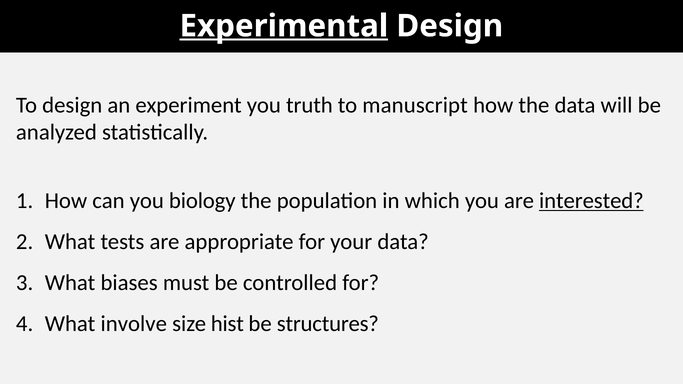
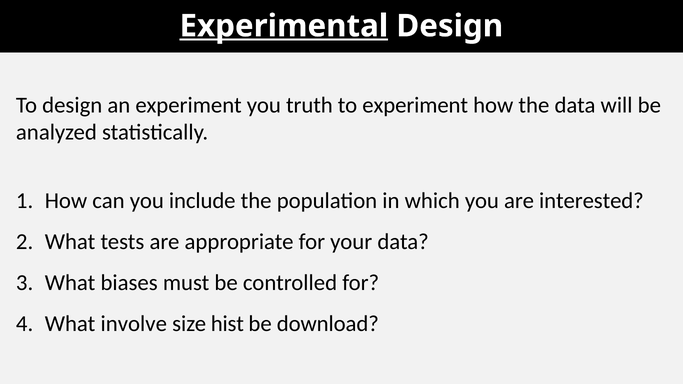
to manuscript: manuscript -> experiment (415, 105)
biology: biology -> include (202, 201)
interested underline: present -> none (591, 201)
structures: structures -> download (328, 324)
